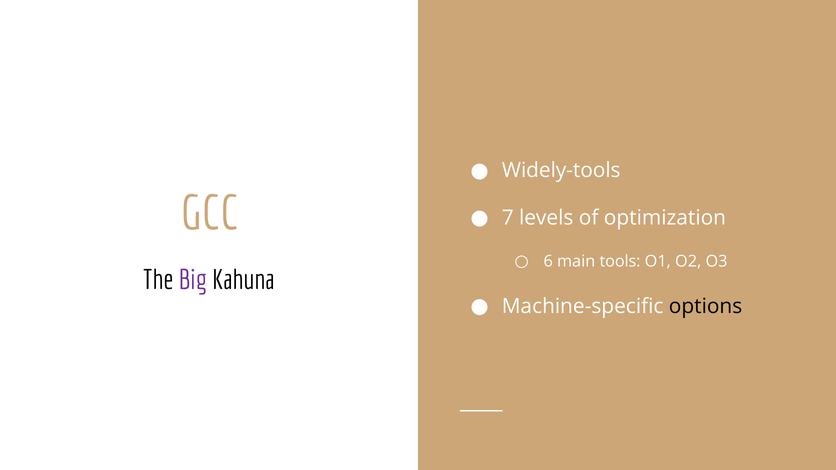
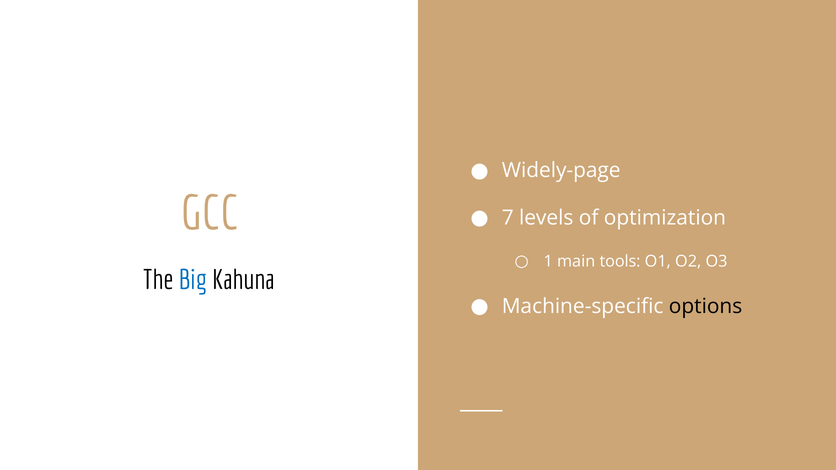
Widely-tools: Widely-tools -> Widely-page (561, 171)
6: 6 -> 1 (548, 261)
Big colour: purple -> blue (193, 280)
